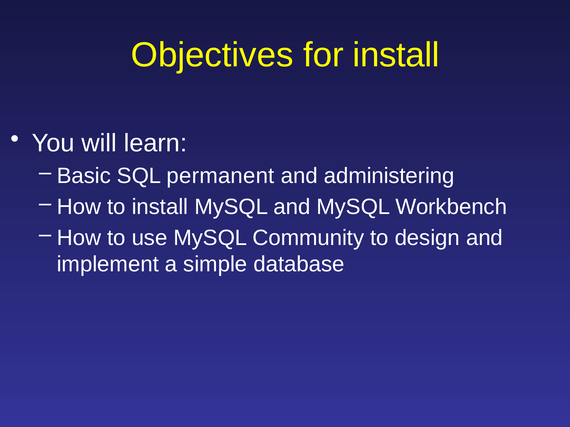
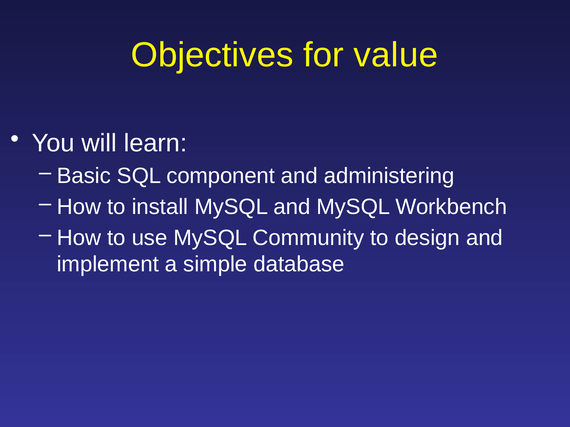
for install: install -> value (396, 55)
permanent: permanent -> component (221, 176)
